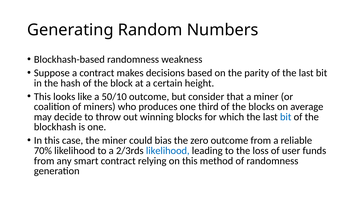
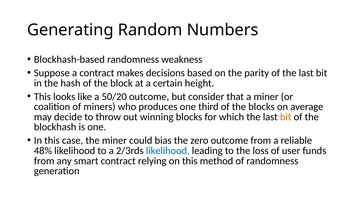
50/10: 50/10 -> 50/20 (114, 97)
bit colour: blue -> orange (286, 117)
70%: 70% -> 48% (43, 151)
